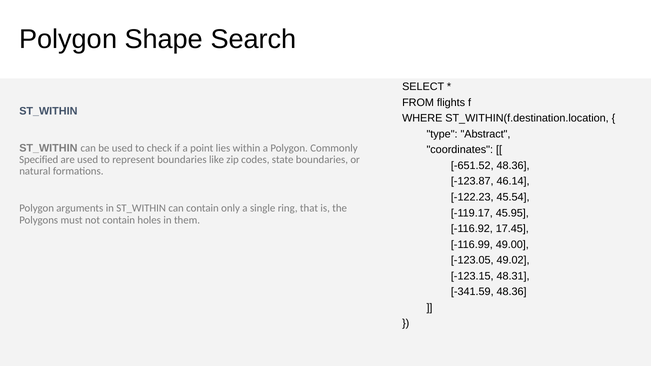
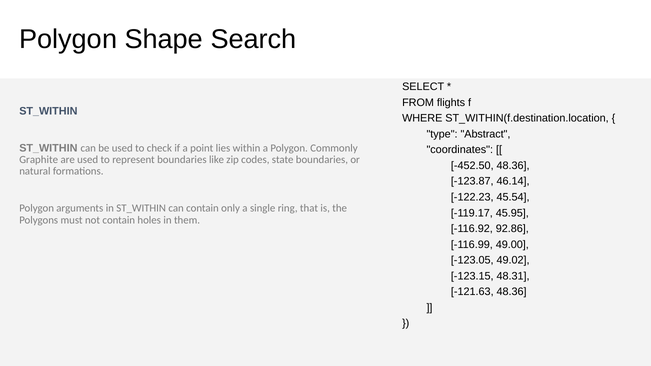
Specified: Specified -> Graphite (39, 160)
-651.52: -651.52 -> -452.50 (472, 166)
17.45: 17.45 -> 92.86 (512, 229)
-341.59: -341.59 -> -121.63 (472, 292)
